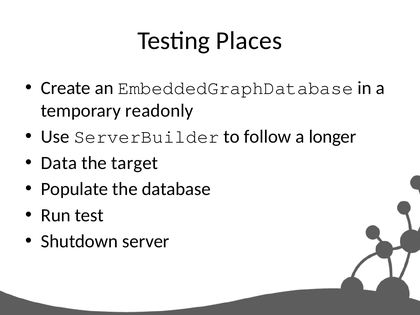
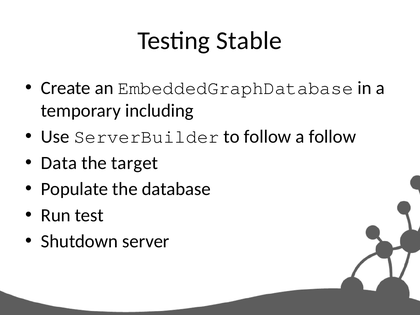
Places: Places -> Stable (249, 41)
readonly: readonly -> including (159, 111)
a longer: longer -> follow (332, 137)
